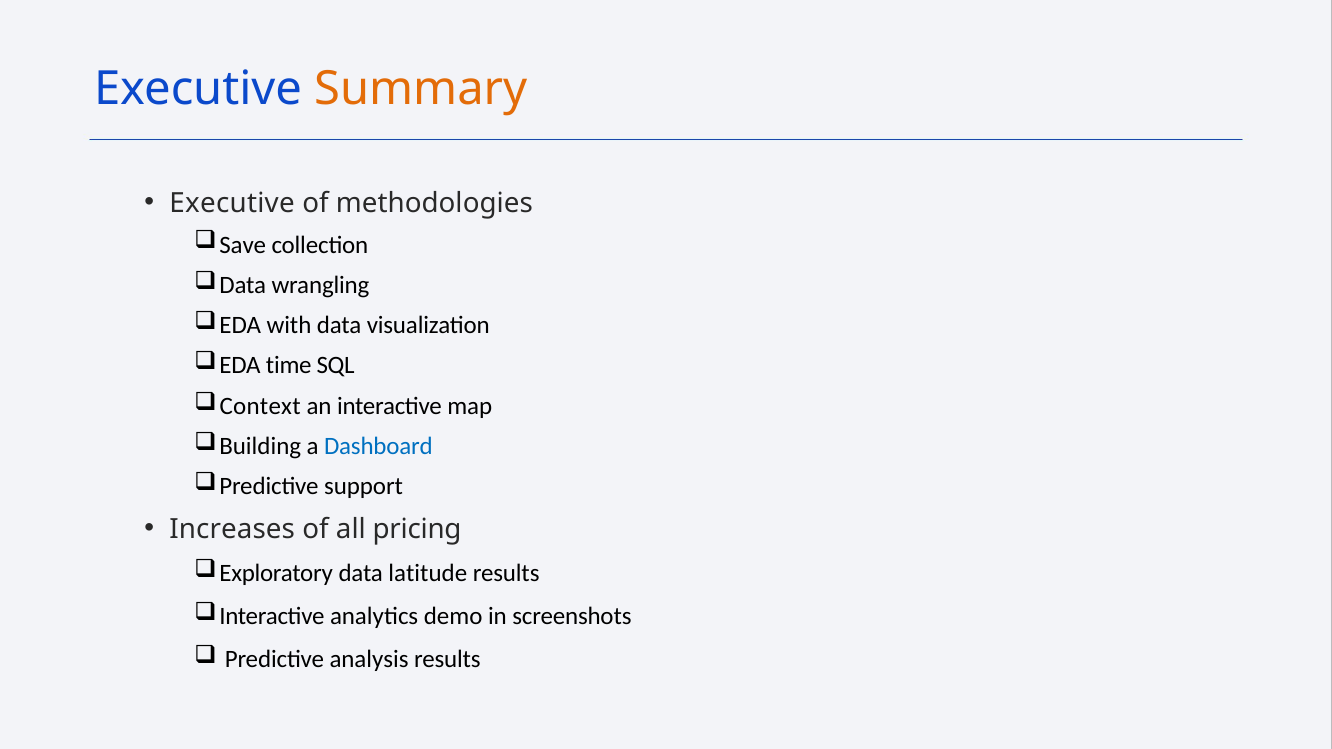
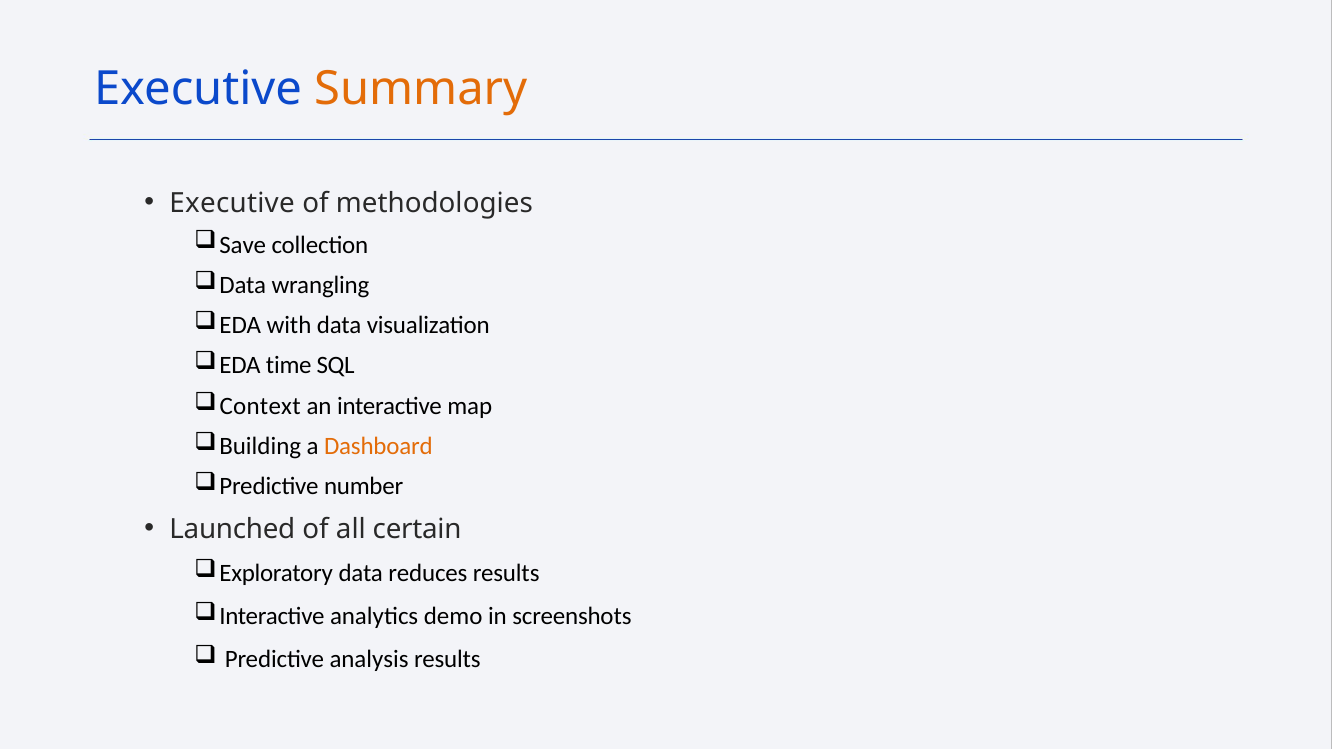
Dashboard colour: blue -> orange (378, 446)
support: support -> number (364, 487)
Increases: Increases -> Launched (232, 529)
pricing: pricing -> certain (417, 529)
latitude: latitude -> reduces (428, 574)
